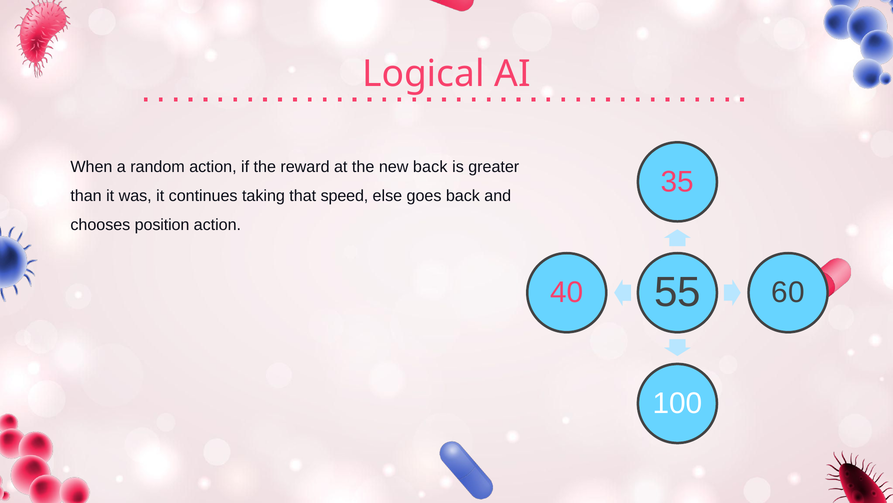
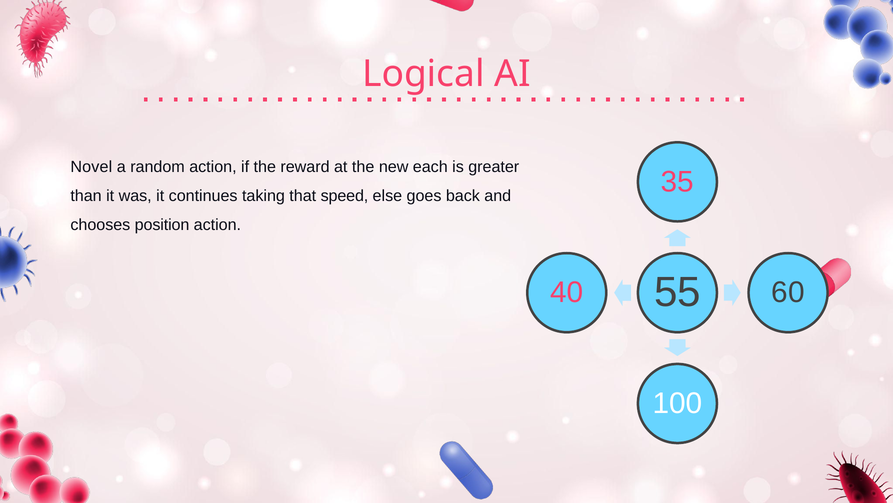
When: When -> Novel (91, 167)
new back: back -> each (430, 167)
